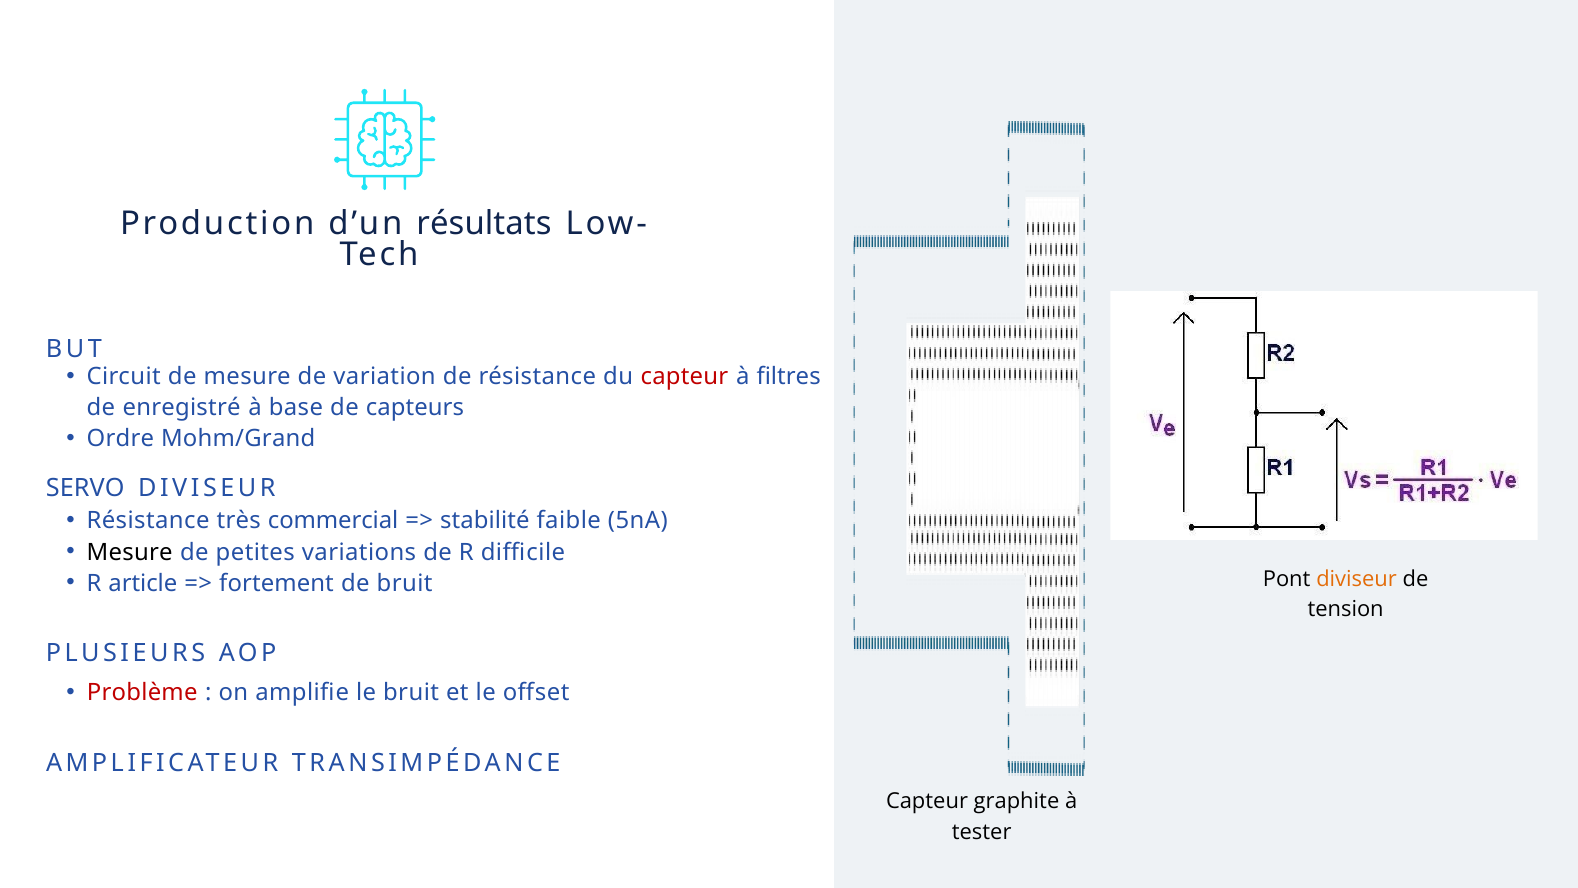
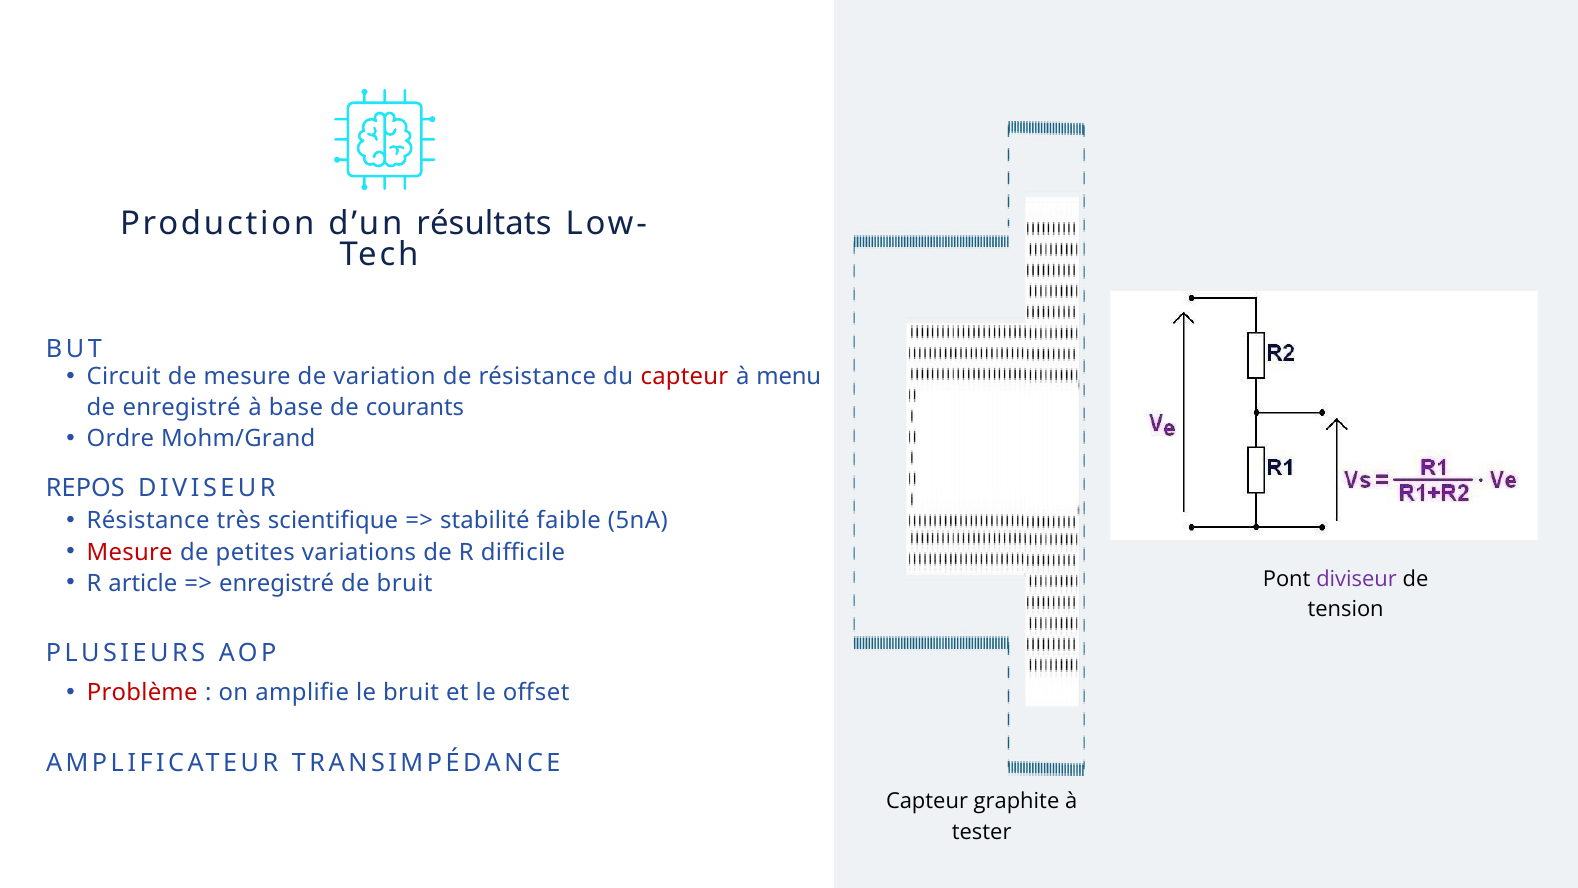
filtres: filtres -> menu (789, 377)
capteurs: capteurs -> courants (415, 408)
SERVO: SERVO -> REPOS (85, 488)
commercial: commercial -> scientifique (333, 521)
Mesure colour: black -> red (130, 552)
fortement: fortement -> enregistré (277, 583)
diviseur colour: orange -> purple (1357, 579)
